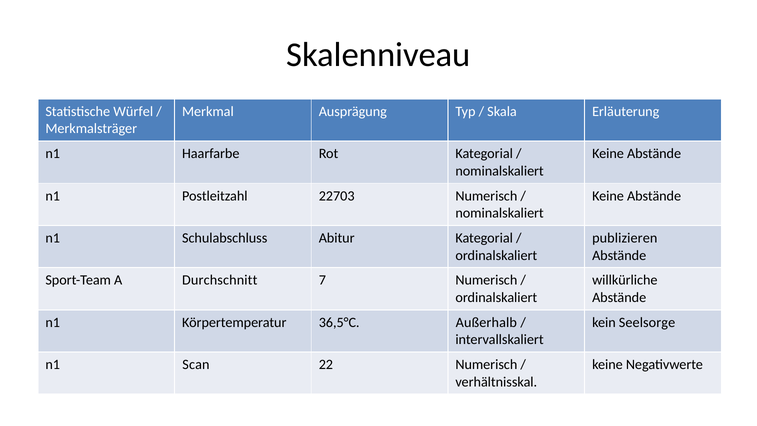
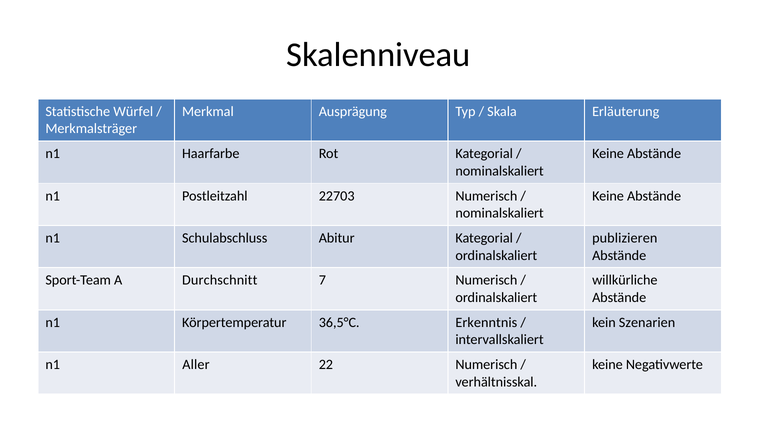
Außerhalb: Außerhalb -> Erkenntnis (486, 322)
Seelsorge: Seelsorge -> Szenarien (647, 322)
Scan: Scan -> Aller (196, 364)
